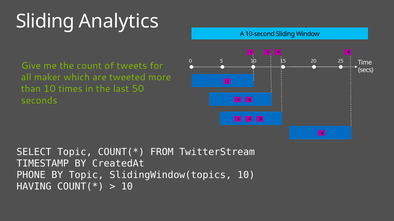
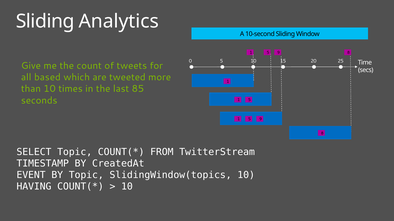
maker: maker -> based (47, 77)
50: 50 -> 85 (138, 89)
PHONE: PHONE -> EVENT (31, 175)
